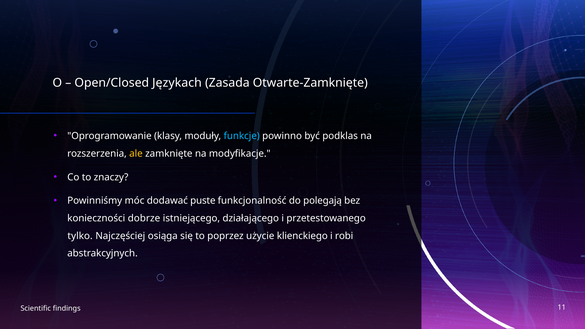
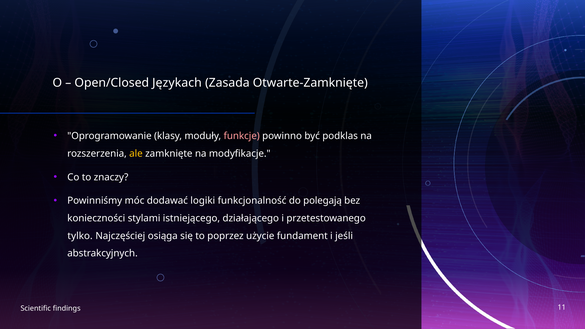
funkcje colour: light blue -> pink (242, 136)
puste: puste -> logiki (203, 201)
dobrze: dobrze -> stylami (144, 218)
klienckiego: klienckiego -> fundament (302, 236)
robi: robi -> jeśli (344, 236)
